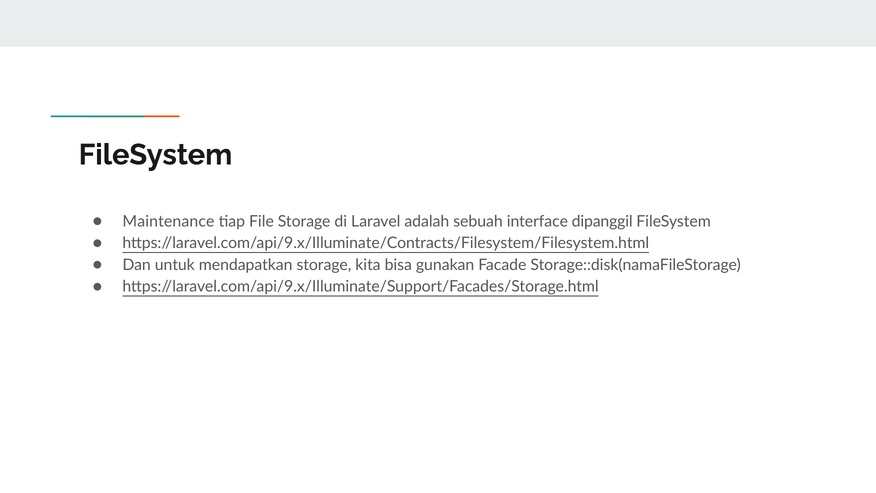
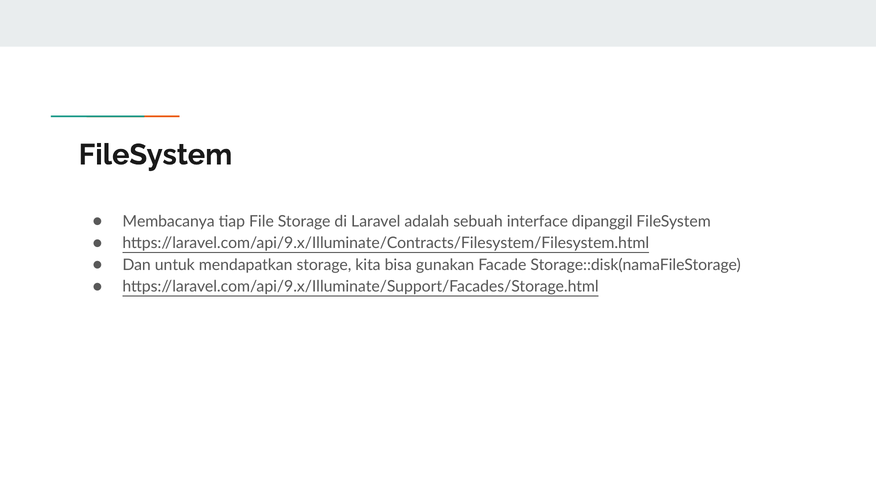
Maintenance: Maintenance -> Membacanya (169, 221)
